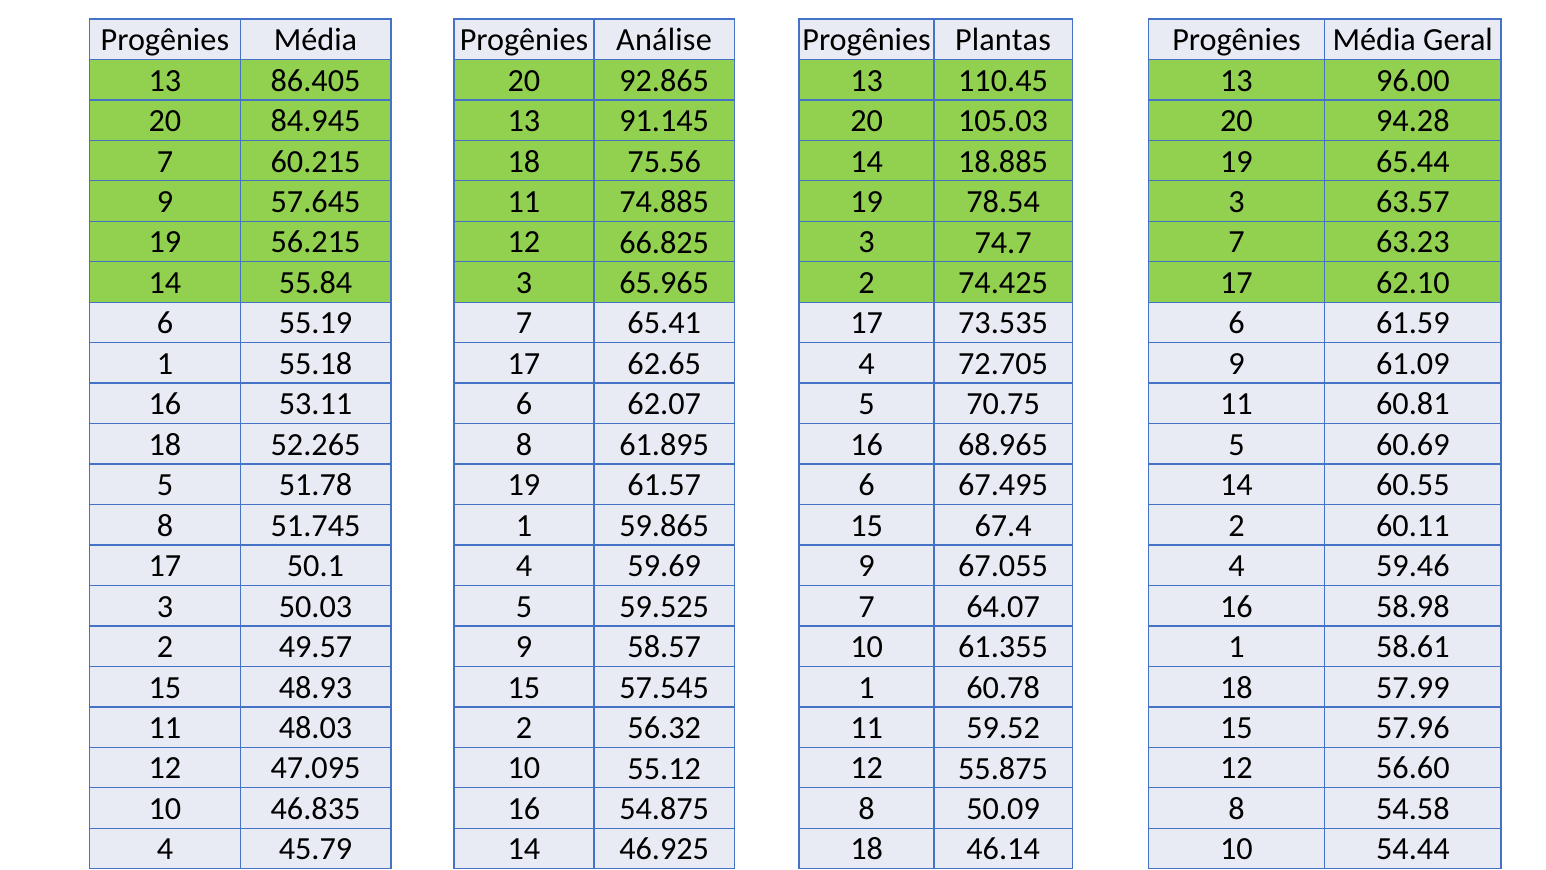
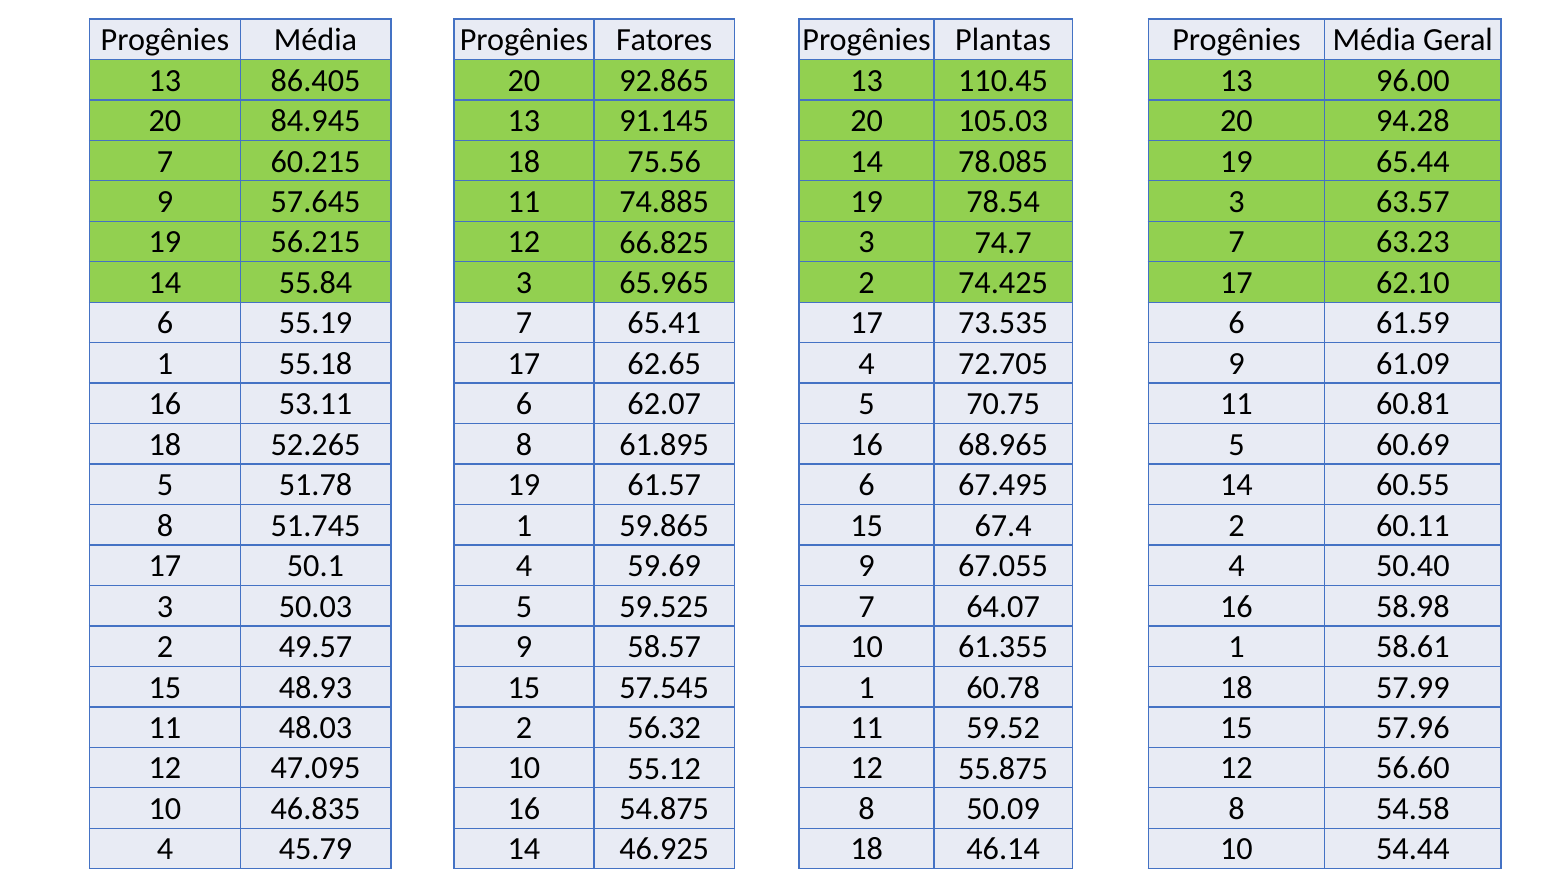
Análise: Análise -> Fatores (664, 40)
18.885: 18.885 -> 78.085 (1003, 161)
59.46: 59.46 -> 50.40 (1413, 566)
